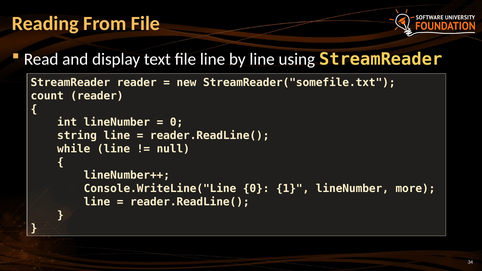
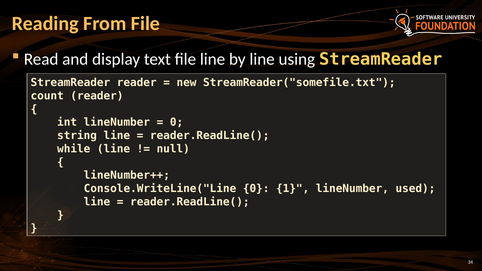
more: more -> used (415, 189)
